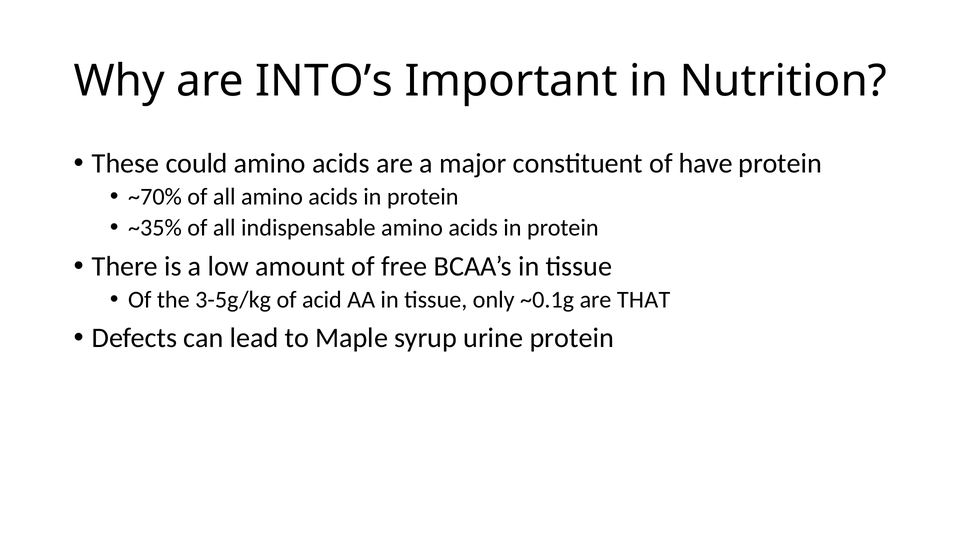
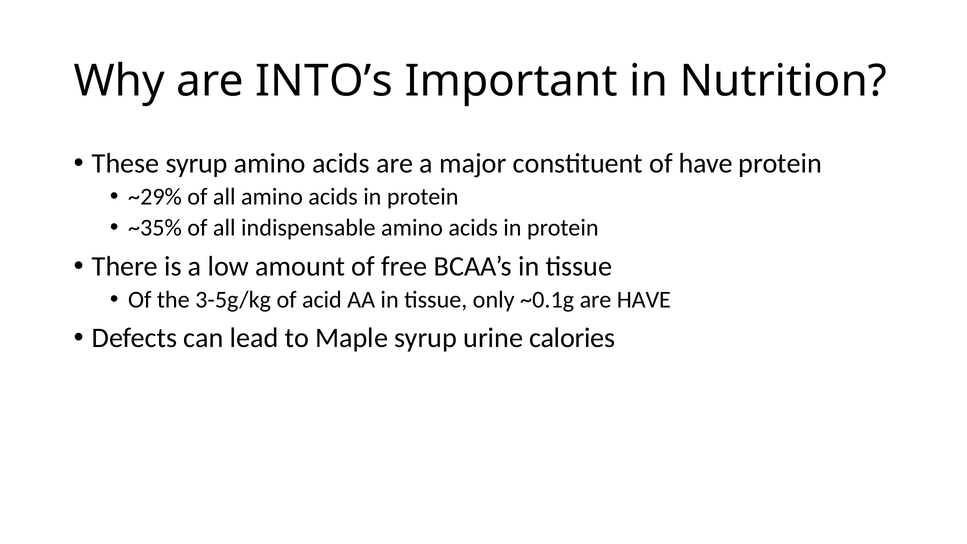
These could: could -> syrup (197, 163)
~70%: ~70% -> ~29% (155, 197)
are THAT: THAT -> HAVE (644, 300)
urine protein: protein -> calories (572, 338)
